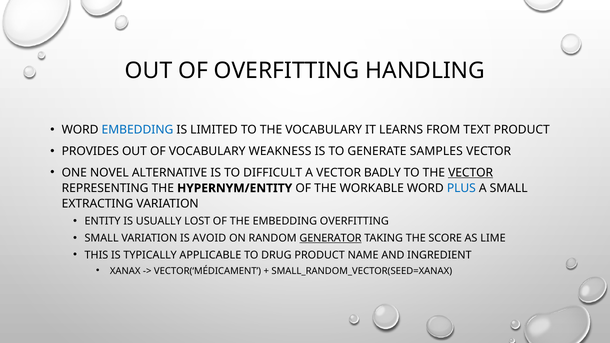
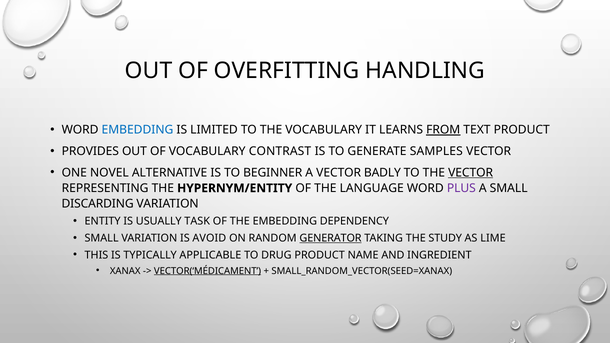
FROM underline: none -> present (443, 130)
WEAKNESS: WEAKNESS -> CONTRAST (280, 151)
DIFFICULT: DIFFICULT -> BEGINNER (273, 173)
WORKABLE: WORKABLE -> LANGUAGE (372, 188)
PLUS colour: blue -> purple (461, 188)
EXTRACTING: EXTRACTING -> DISCARDING (98, 204)
LOST: LOST -> TASK (197, 221)
EMBEDDING OVERFITTING: OVERFITTING -> DEPENDENCY (354, 221)
SCORE: SCORE -> STUDY (445, 238)
VECTOR(‘MÉDICAMENT underline: none -> present (208, 271)
